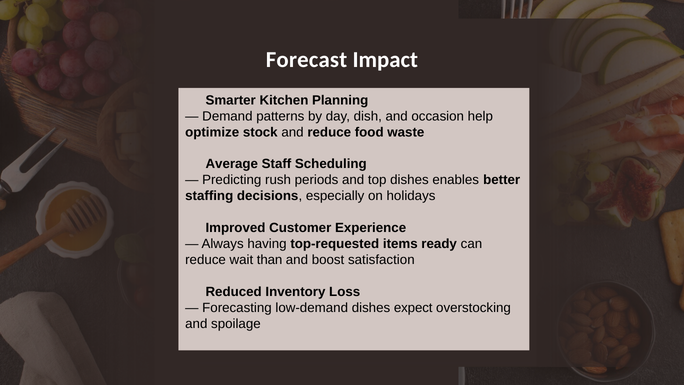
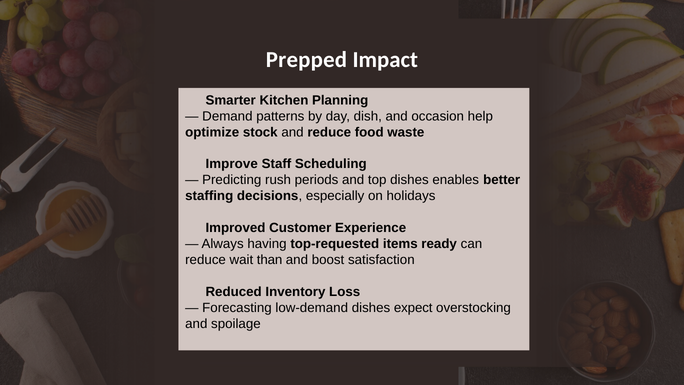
Forecast: Forecast -> Prepped (306, 60)
Average: Average -> Improve (232, 164)
